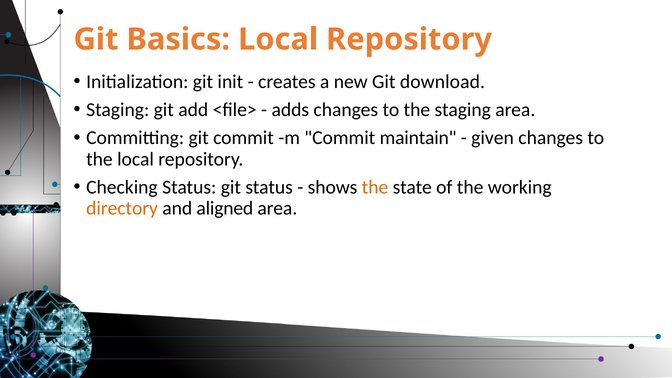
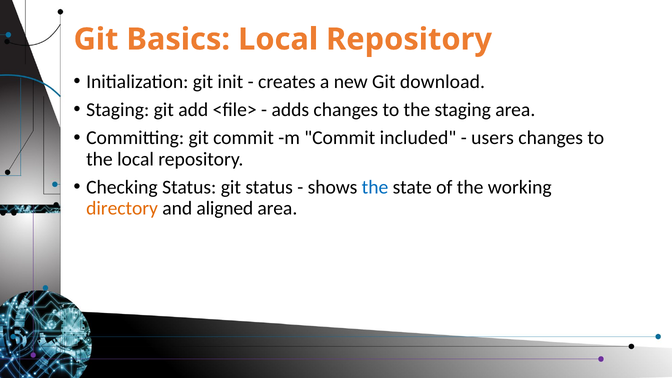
maintain: maintain -> included (418, 138)
given: given -> users (492, 138)
the colour: orange -> blue (375, 187)
